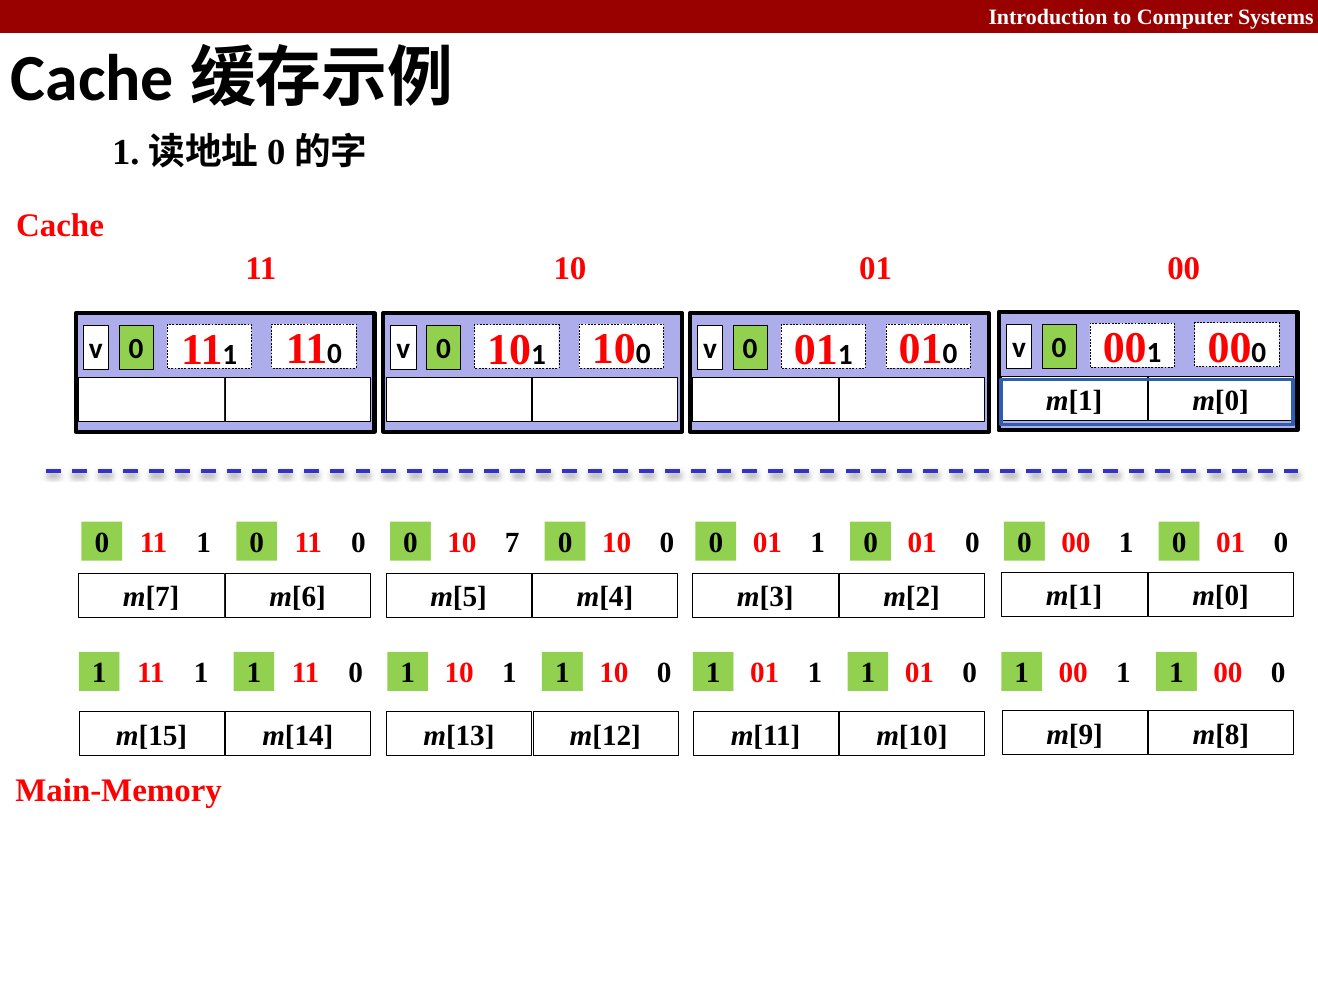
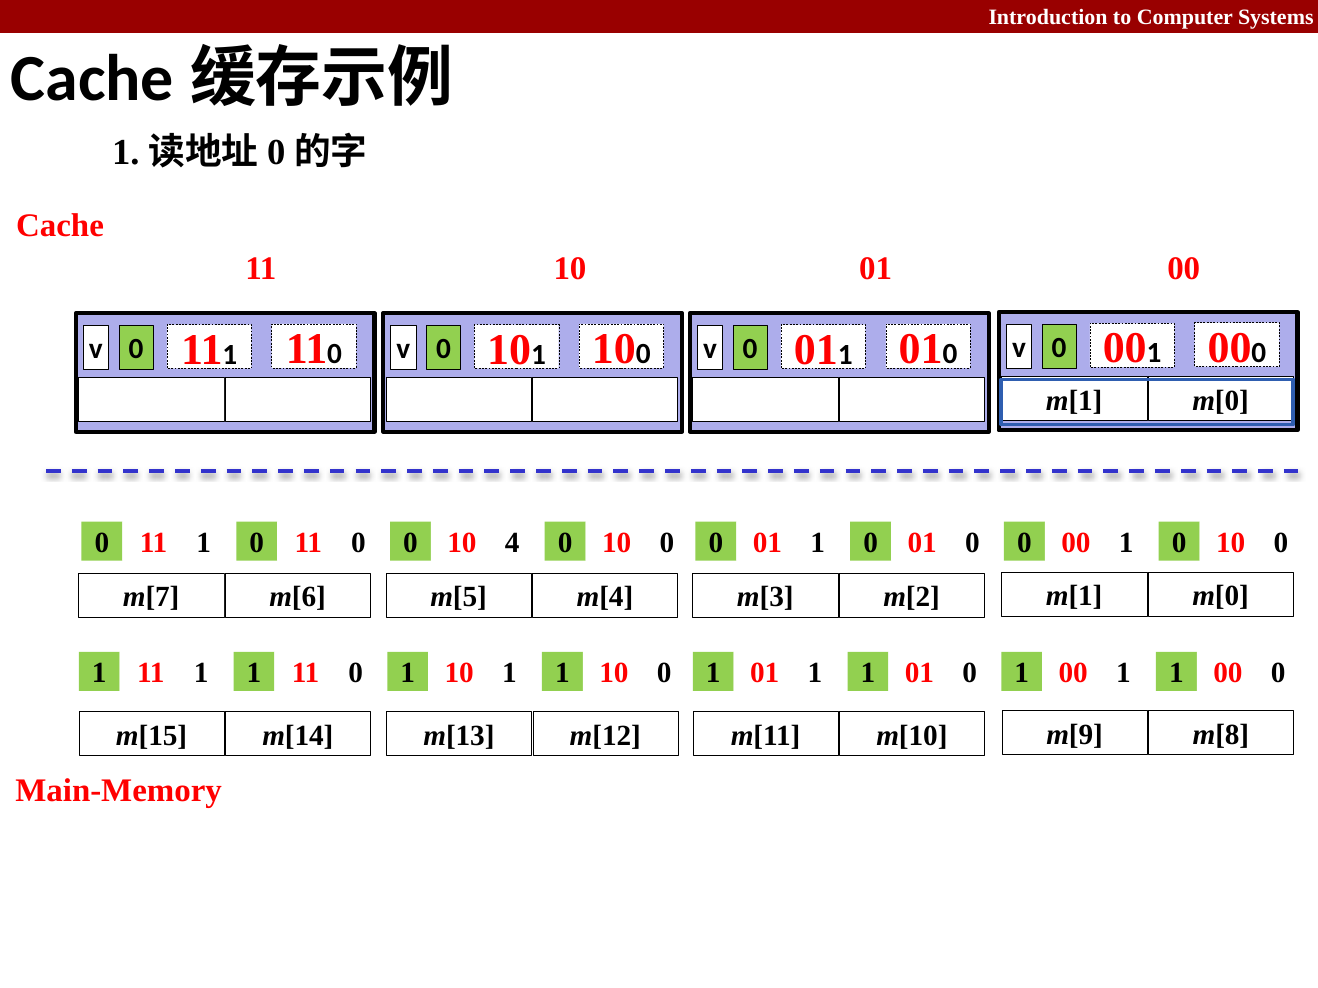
7: 7 -> 4 (512, 543)
01: 01 -> 10 (1231, 543)
